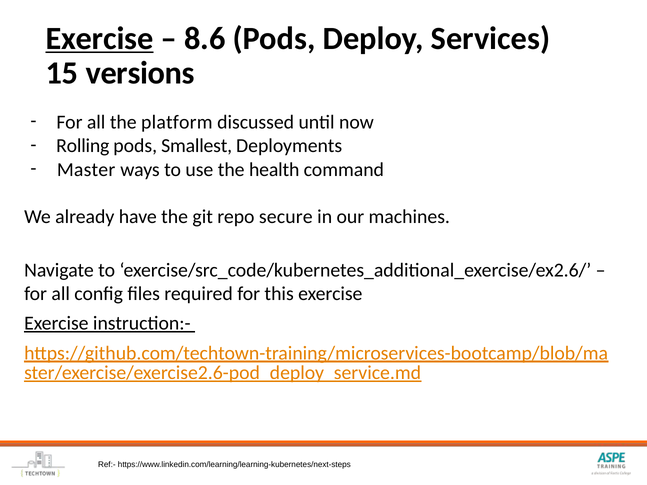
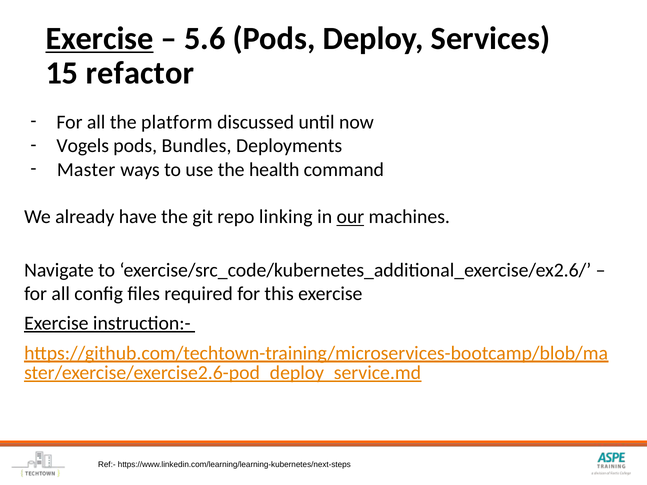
8.6: 8.6 -> 5.6 (205, 38)
versions: versions -> refactor (140, 73)
Rolling: Rolling -> Vogels (83, 146)
Smallest: Smallest -> Bundles (196, 146)
secure: secure -> linking (286, 217)
our underline: none -> present (350, 217)
